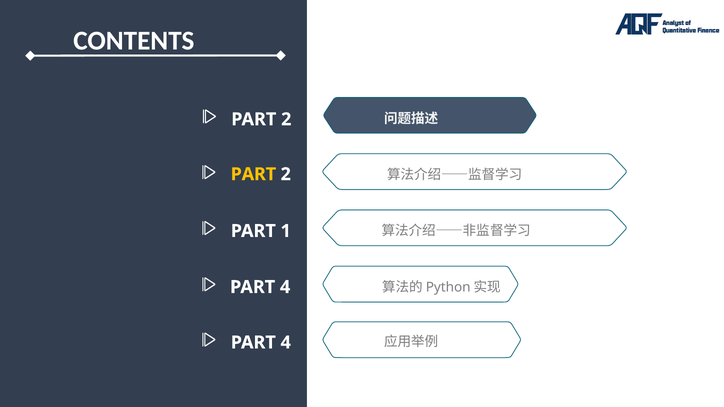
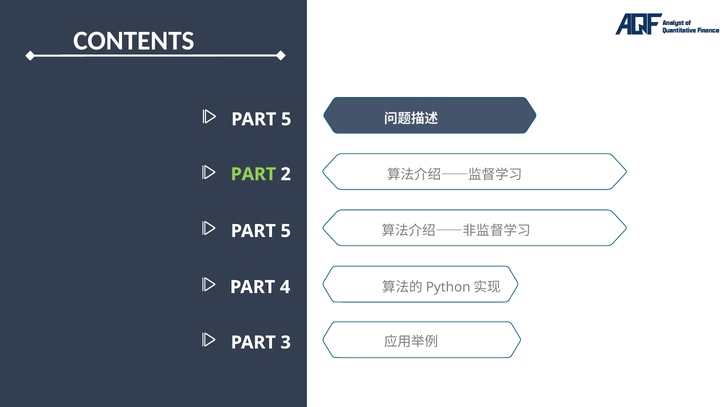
2: 2 -> 5 (286, 119)
PART colour: yellow -> light green (253, 174)
1: 1 -> 5 (286, 231)
4: 4 -> 3 (286, 343)
